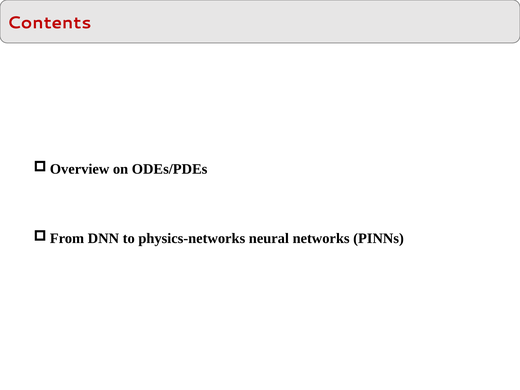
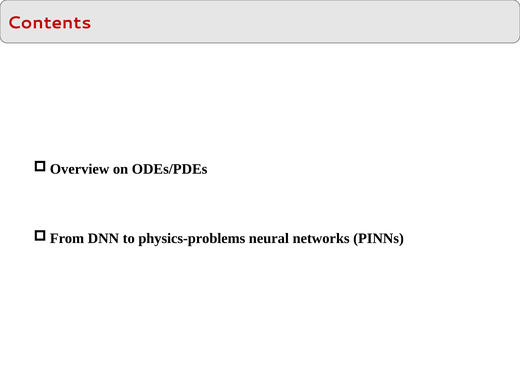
physics-networks: physics-networks -> physics-problems (192, 238)
